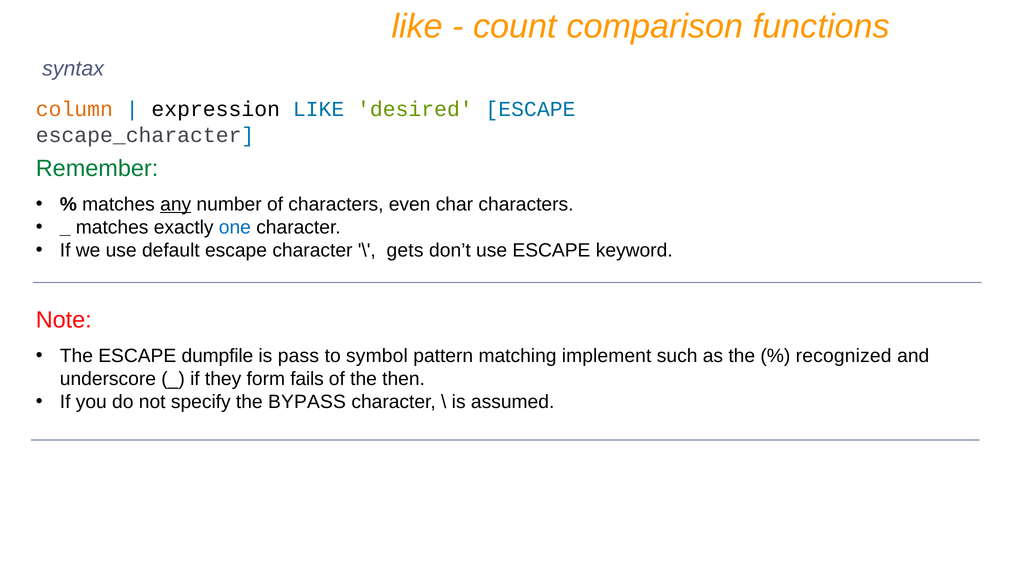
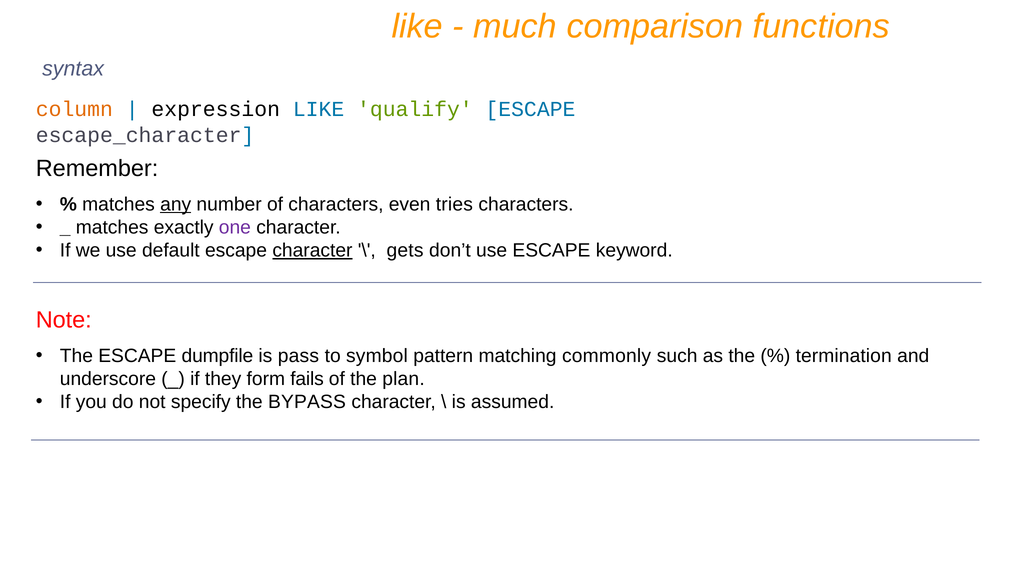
count: count -> much (515, 27)
desired: desired -> qualify (415, 109)
Remember colour: green -> black (97, 169)
char: char -> tries (454, 204)
one colour: blue -> purple (235, 227)
character underline: none -> present (312, 250)
implement: implement -> commonly (607, 356)
recognized: recognized -> termination (844, 356)
then: then -> plan (403, 379)
